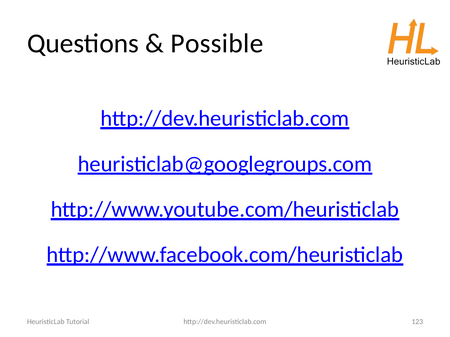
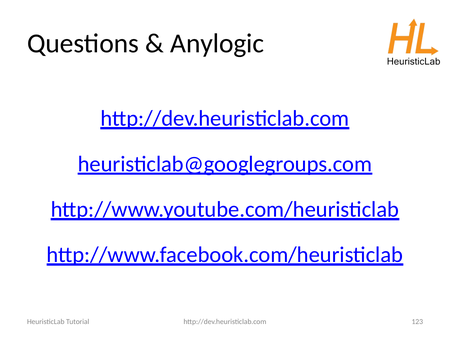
Possible: Possible -> Anylogic (217, 44)
